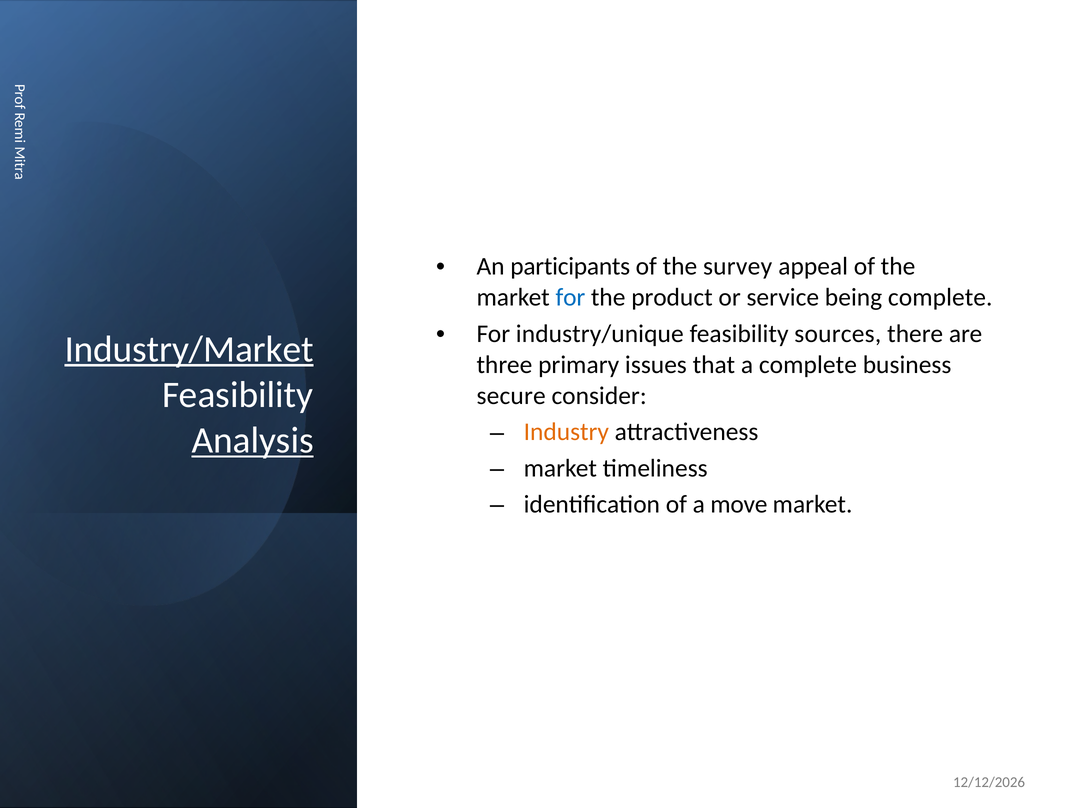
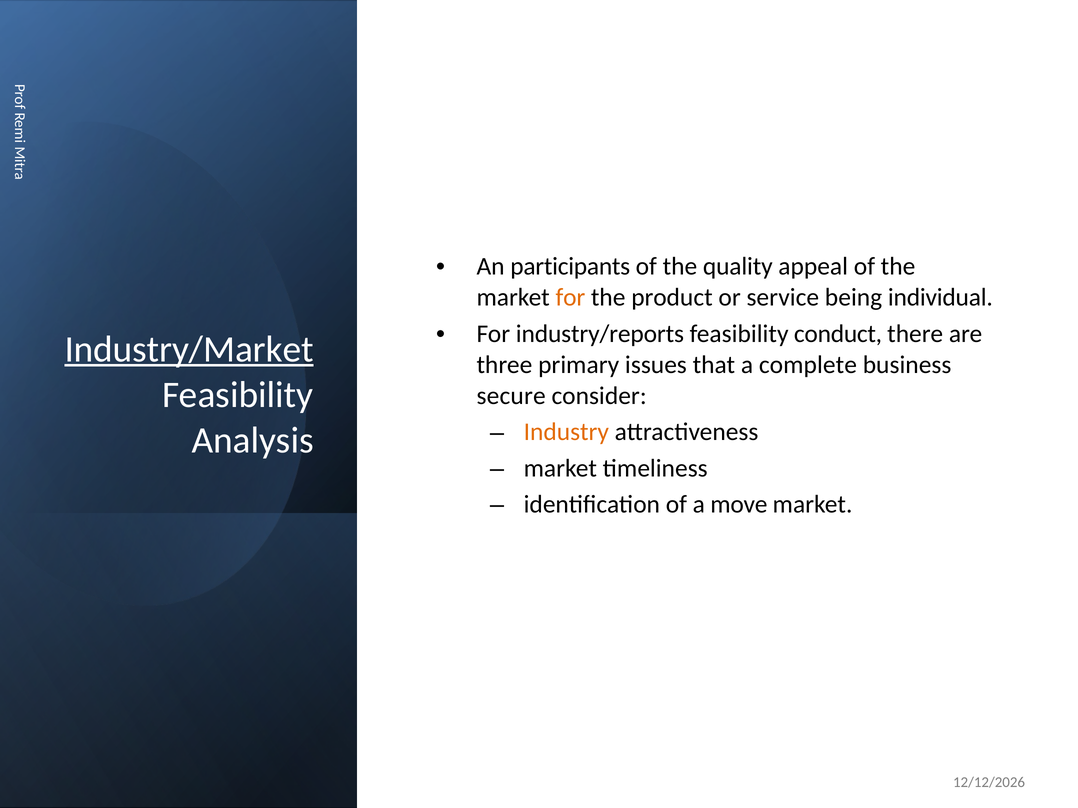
survey: survey -> quality (738, 267)
for colour: blue -> orange (570, 298)
being complete: complete -> individual (940, 298)
industry/unique: industry/unique -> industry/reports (600, 334)
sources: sources -> conduct (838, 334)
Analysis underline: present -> none (253, 441)
